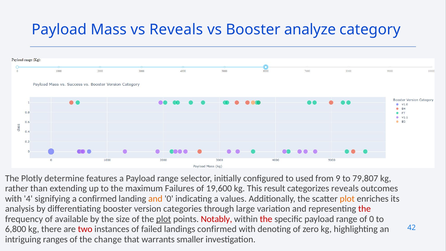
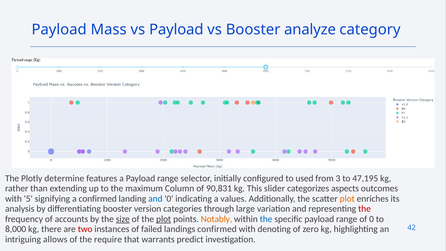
vs Reveals: Reveals -> Payload (176, 30)
9: 9 -> 3 (338, 178)
79,807: 79,807 -> 47,195 (365, 178)
Failures: Failures -> Column (180, 188)
19,600: 19,600 -> 90,831 (219, 188)
result: result -> slider (275, 188)
categorizes reveals: reveals -> aspects (345, 188)
4: 4 -> 5 (28, 199)
and colour: orange -> blue (155, 199)
available: available -> accounts (71, 219)
size underline: none -> present (123, 219)
Notably colour: red -> orange (216, 219)
the colour: red -> blue (266, 219)
6,800: 6,800 -> 8,000 (16, 229)
ranges: ranges -> allows (55, 239)
change: change -> require (108, 239)
smaller: smaller -> predict (190, 239)
